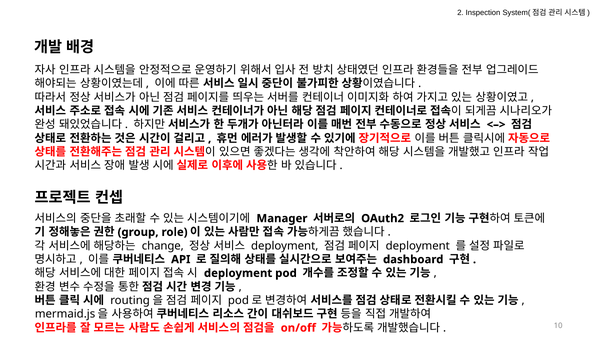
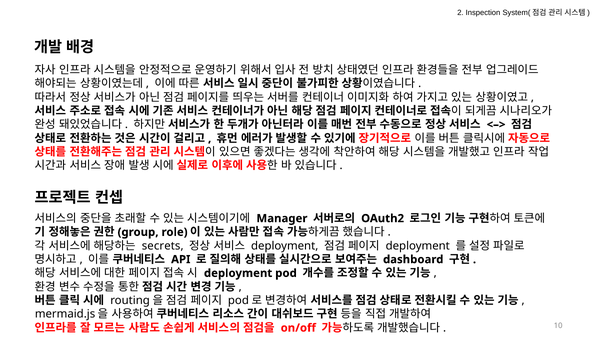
change: change -> secrets (163, 246)
